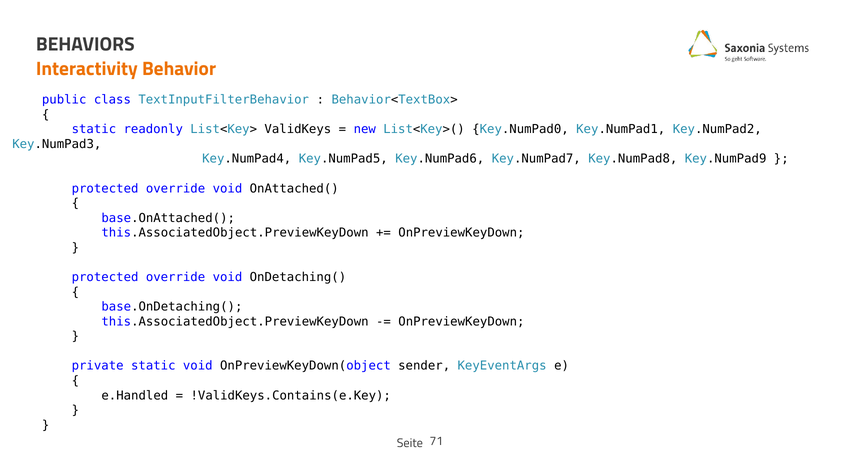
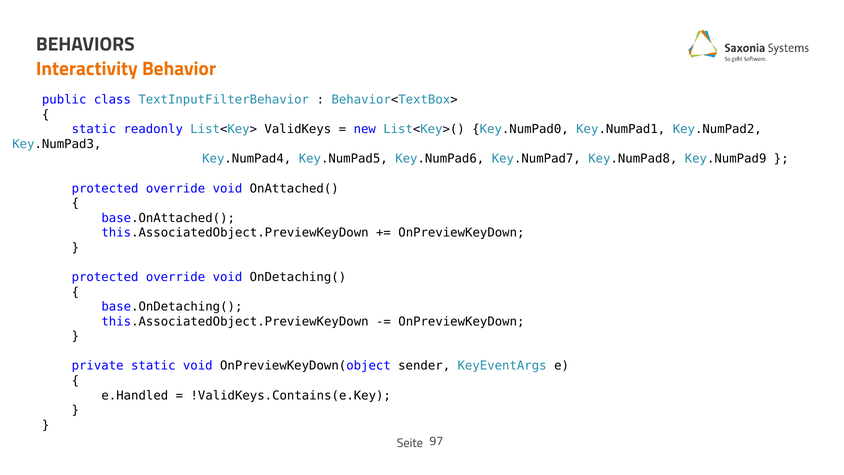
71: 71 -> 97 (436, 441)
